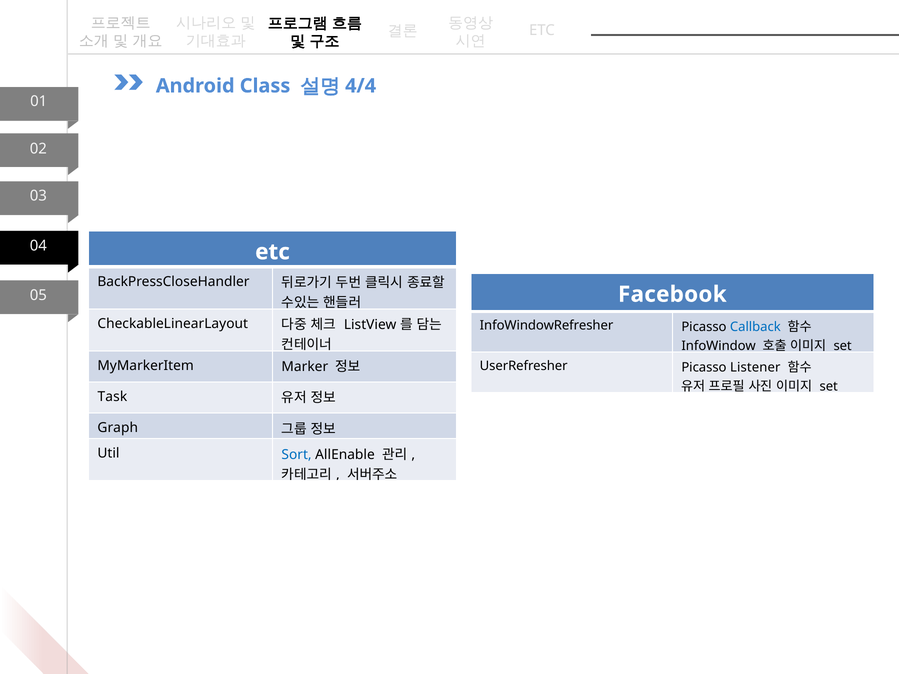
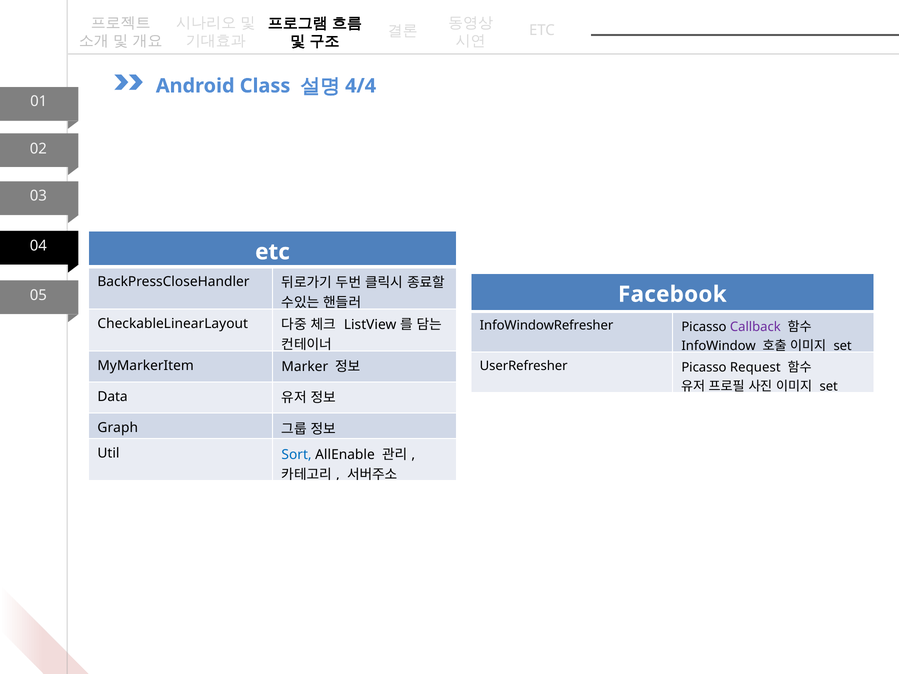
Callback colour: blue -> purple (755, 327)
Listener: Listener -> Request (755, 367)
Task: Task -> Data (113, 397)
